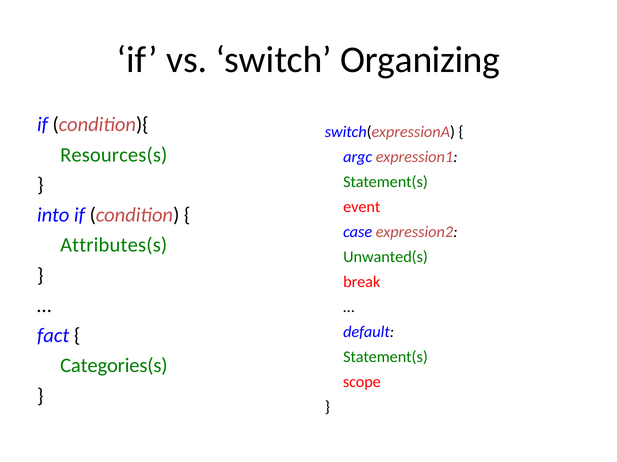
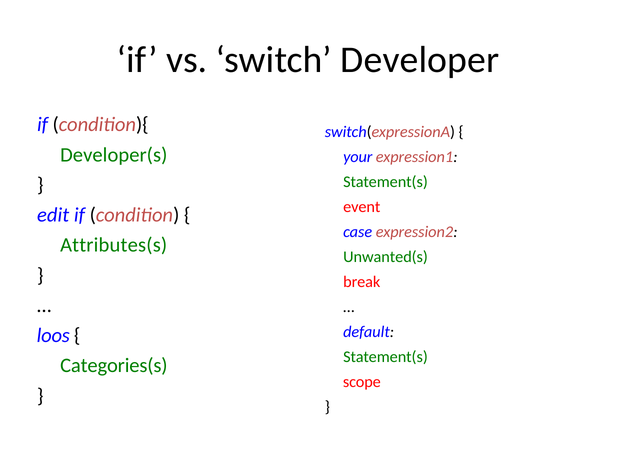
Organizing: Organizing -> Developer (420, 60)
Resources(s: Resources(s -> Developer(s (114, 155)
argc: argc -> your (358, 157)
into: into -> edit (53, 215)
fact: fact -> loos (53, 336)
